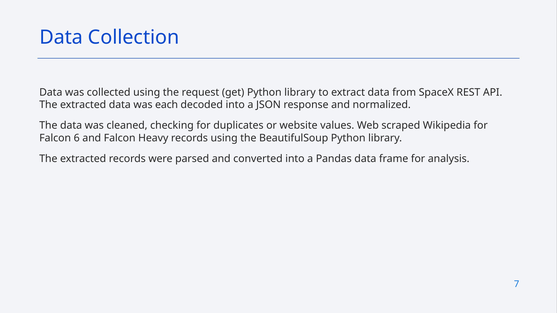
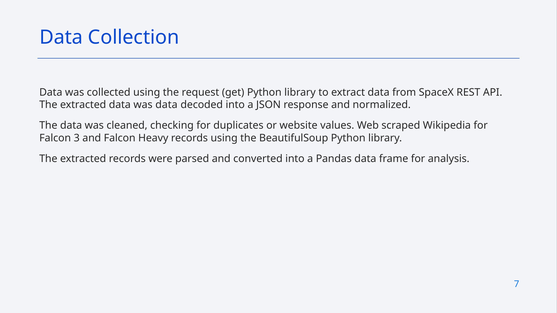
was each: each -> data (166, 105)
6: 6 -> 3 (77, 138)
